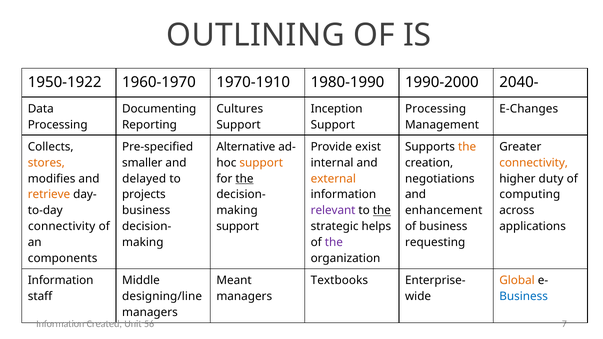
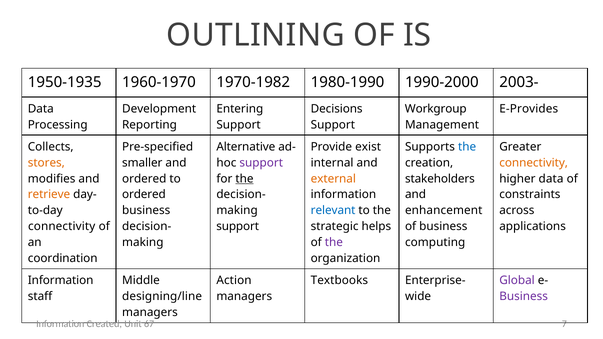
1950-1922: 1950-1922 -> 1950-1935 (65, 82)
1970-1910: 1970-1910 -> 1970-1982 (253, 82)
2040-: 2040- -> 2003- (519, 82)
Documenting: Documenting -> Development (159, 109)
Cultures: Cultures -> Entering (240, 109)
Inception: Inception -> Decisions (337, 109)
Processing: Processing -> Workgroup (436, 109)
E-Changes: E-Changes -> E-Provides (529, 109)
the colour: orange -> blue (467, 147)
support colour: orange -> purple (261, 163)
delayed: delayed -> ordered (144, 179)
negotiations: negotiations -> stakeholders (440, 179)
higher duty: duty -> data (551, 179)
projects: projects -> ordered (144, 195)
computing: computing -> constraints (530, 195)
relevant colour: purple -> blue (333, 211)
the underline: present -> none (382, 211)
requesting: requesting -> computing (435, 243)
components: components -> coordination (63, 259)
Meant: Meant -> Action (234, 281)
Global colour: orange -> purple (517, 281)
Business colour: blue -> purple (524, 297)
56: 56 -> 67 (149, 324)
